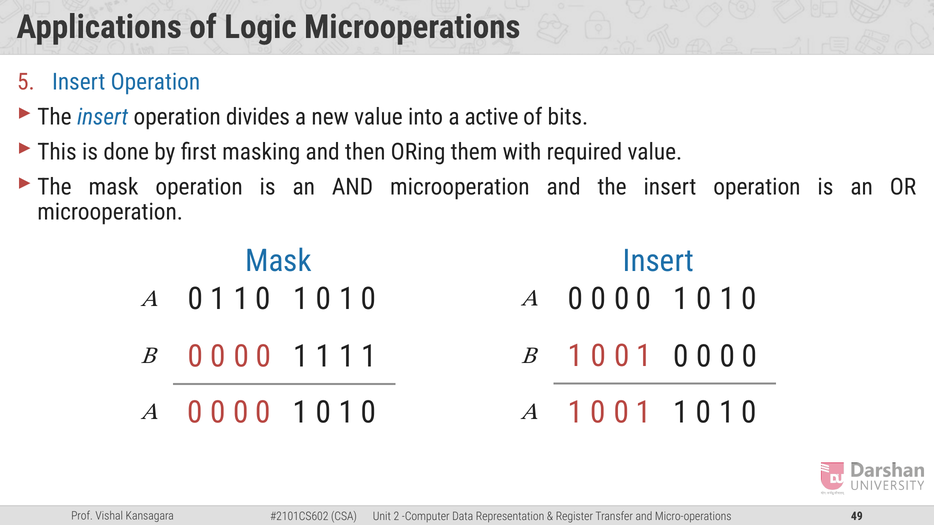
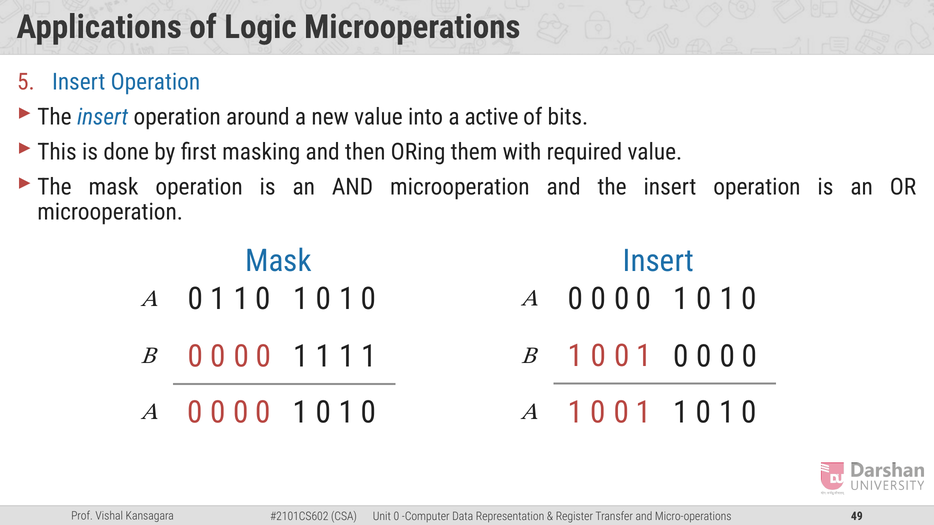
divides: divides -> around (258, 117)
2: 2 -> 0 (396, 517)
